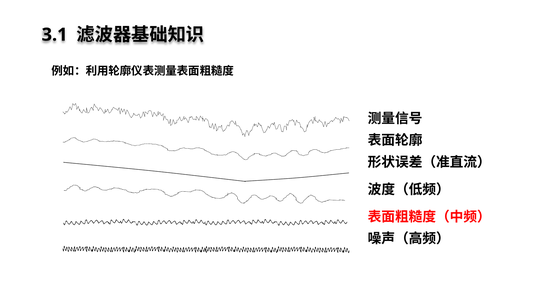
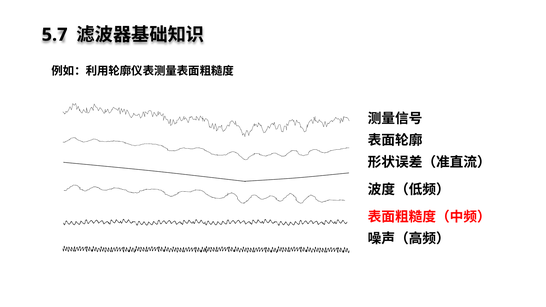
3.1: 3.1 -> 5.7 (55, 35)
